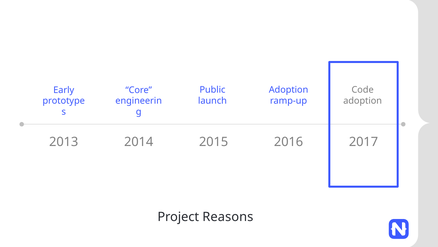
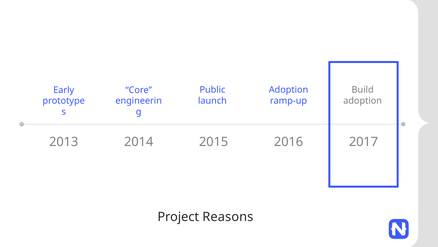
Code: Code -> Build (363, 90)
